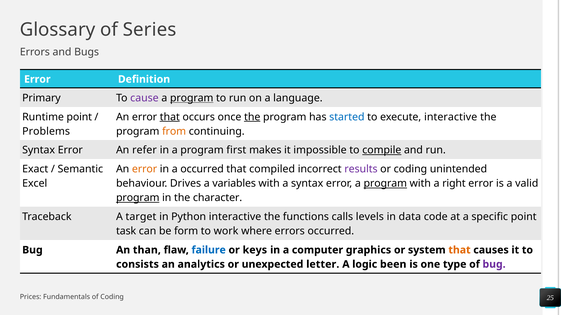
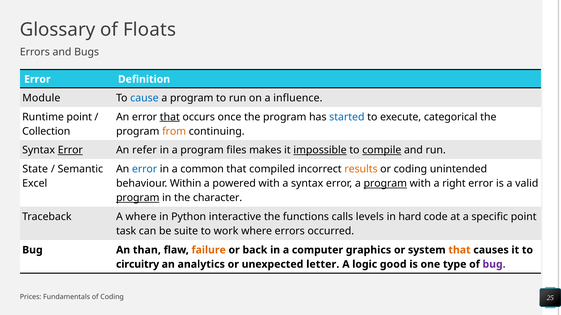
Series: Series -> Floats (150, 30)
Primary: Primary -> Module (41, 98)
cause colour: purple -> blue (144, 98)
program underline: present -> none (192, 98)
language: language -> influence (298, 98)
the underline: present -> none (252, 117)
execute interactive: interactive -> categorical (451, 117)
Problems: Problems -> Collection (46, 131)
Error underline: none -> present (70, 150)
first: first -> files (236, 150)
impossible underline: none -> present (320, 150)
Exact: Exact -> State (35, 169)
error colour: orange -> blue (145, 169)
a occurred: occurred -> common (202, 169)
results colour: purple -> orange (361, 169)
Drives: Drives -> Within (186, 184)
variables: variables -> powered (234, 184)
A target: target -> where (141, 217)
data: data -> hard (410, 217)
form: form -> suite (186, 231)
failure colour: blue -> orange (209, 250)
keys: keys -> back (255, 250)
consists: consists -> circuitry (138, 265)
been: been -> good (393, 265)
